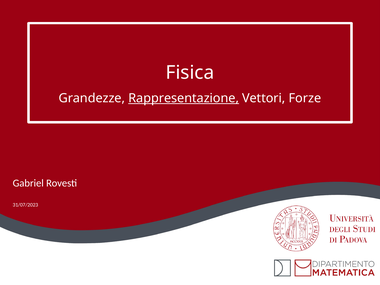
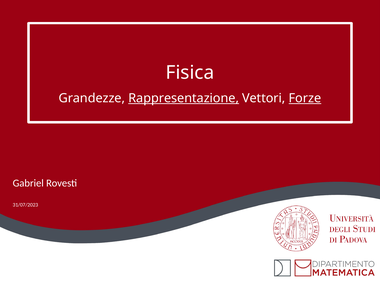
Forze underline: none -> present (305, 98)
